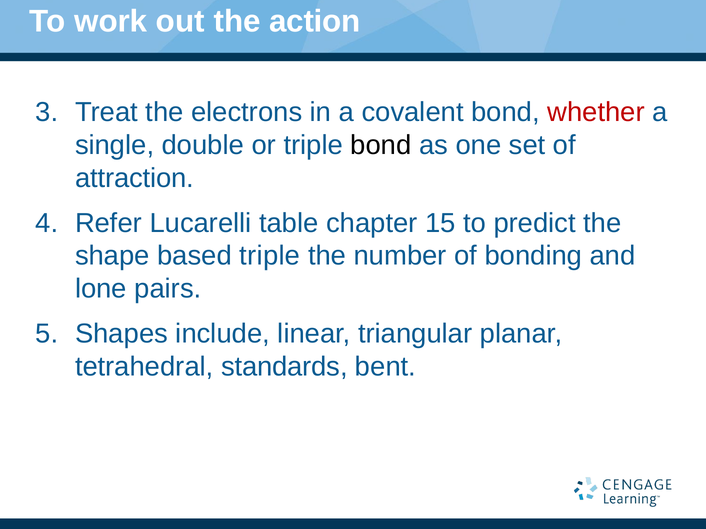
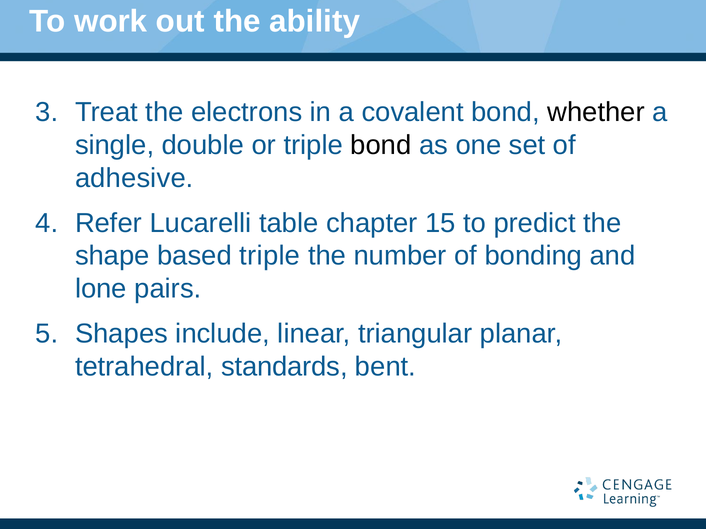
action: action -> ability (315, 22)
whether colour: red -> black (596, 113)
attraction: attraction -> adhesive (134, 178)
